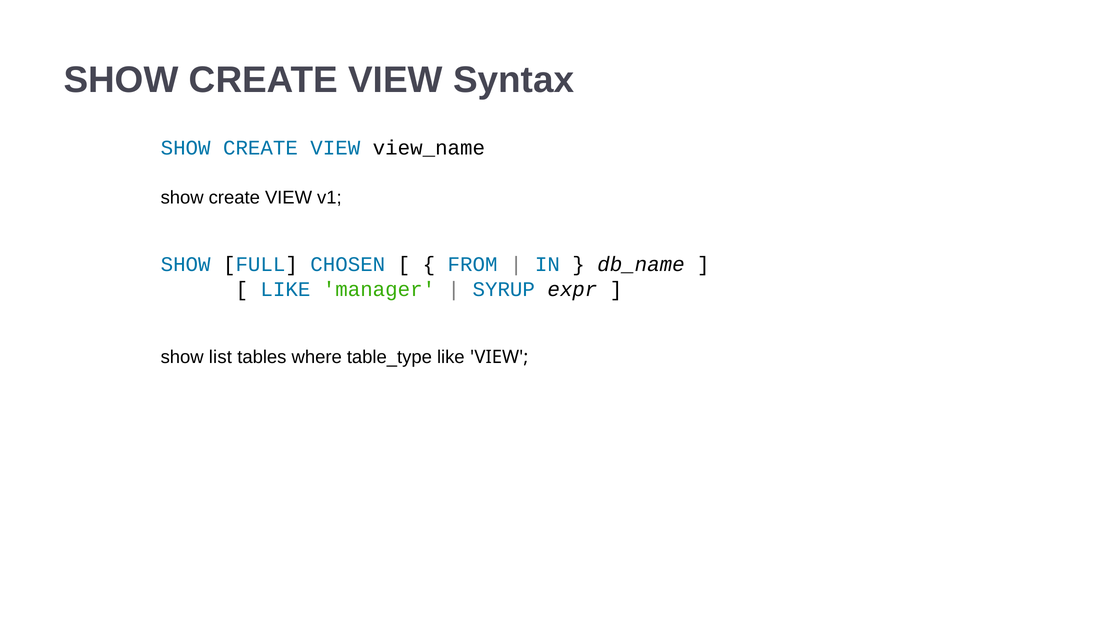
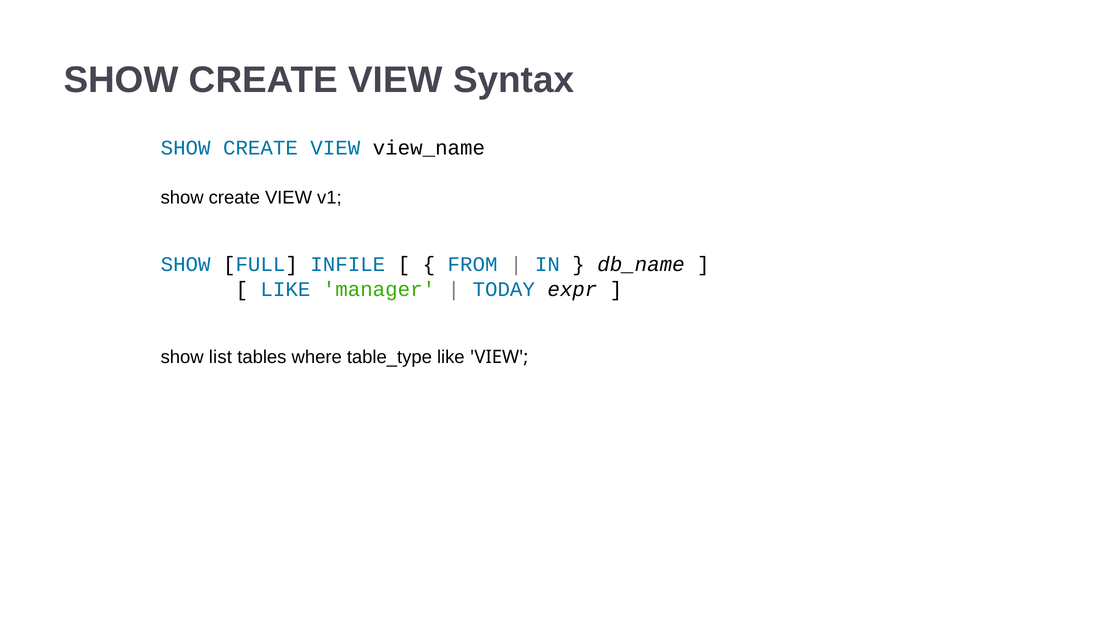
CHOSEN: CHOSEN -> INFILE (348, 264)
SYRUP: SYRUP -> TODAY (504, 289)
